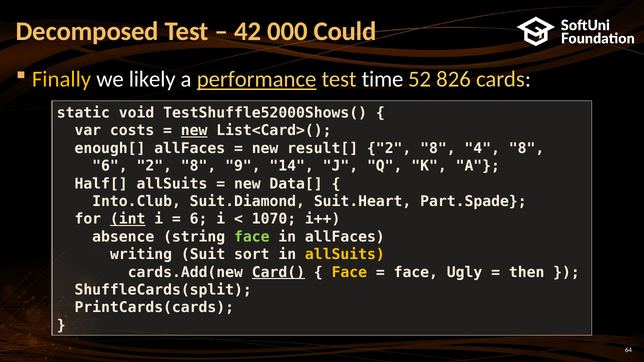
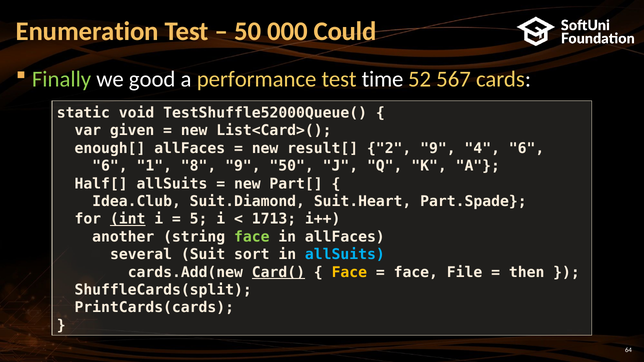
Decomposed: Decomposed -> Enumeration (87, 31)
42: 42 -> 50 (248, 31)
Finally colour: yellow -> light green (62, 79)
likely: likely -> good (152, 79)
performance underline: present -> none (257, 79)
826: 826 -> 567 (454, 79)
TestShuffle52000Shows(: TestShuffle52000Shows( -> TestShuffle52000Queue( (265, 113)
costs: costs -> given (132, 131)
new underline: present -> none (194, 131)
8: 8 -> 9 (438, 148)
4 8: 8 -> 6 (527, 148)
6 2: 2 -> 1 (154, 166)
9 14: 14 -> 50 (292, 166)
Data[: Data[ -> Part[ (296, 184)
Into.Club: Into.Club -> Idea.Club (137, 202)
6: 6 -> 5 (199, 219)
1070: 1070 -> 1713 (274, 219)
absence: absence -> another (123, 237)
writing: writing -> several (141, 255)
allSuits colour: yellow -> light blue (345, 255)
Ugly: Ugly -> File (465, 272)
